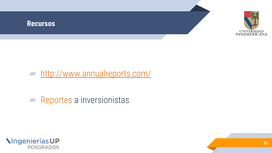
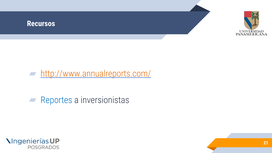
Reportes colour: orange -> blue (56, 100)
